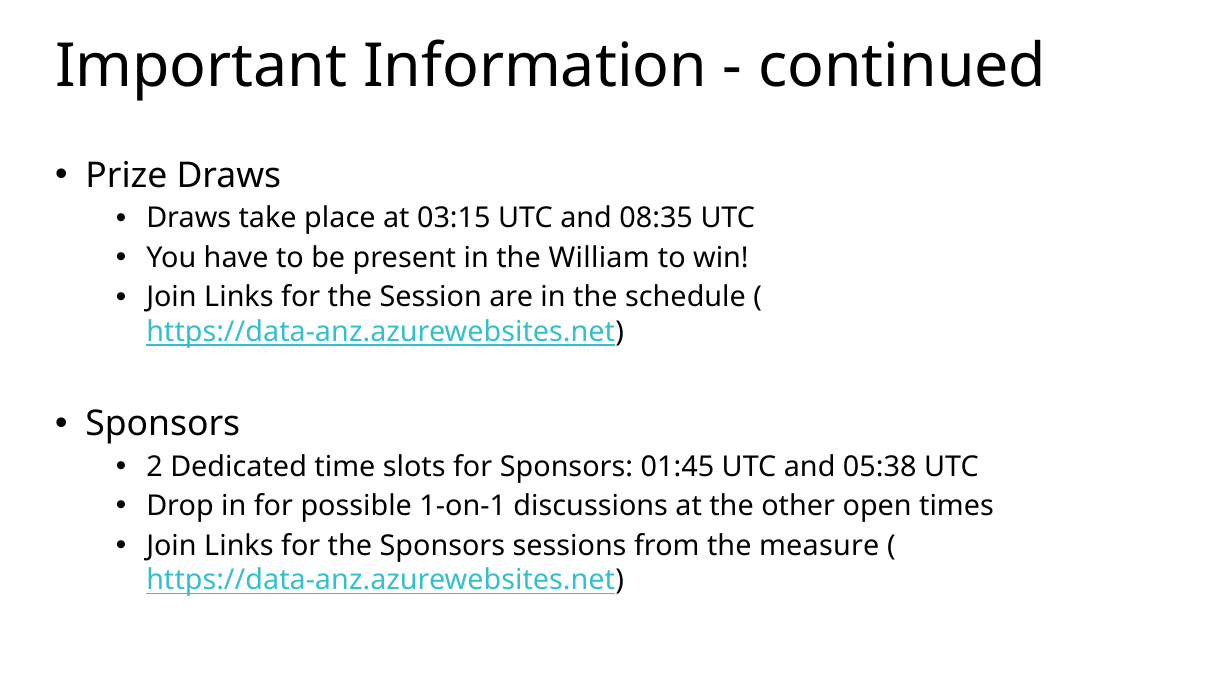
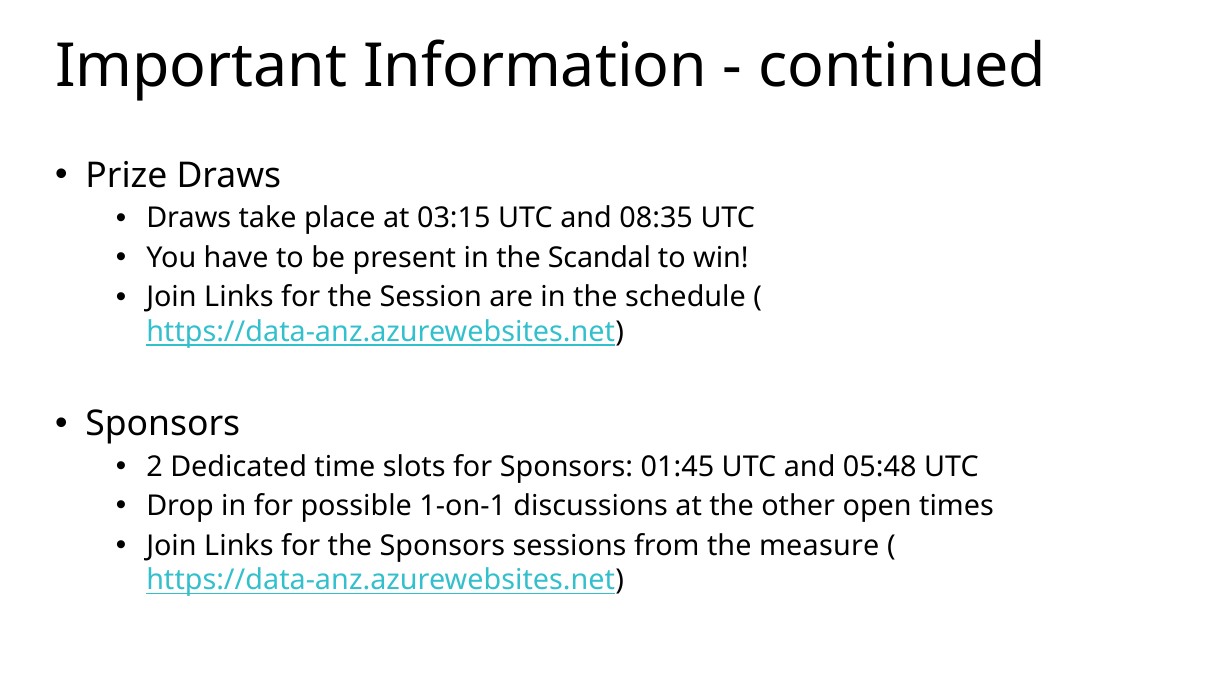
William: William -> Scandal (599, 258)
05:38: 05:38 -> 05:48 (880, 467)
